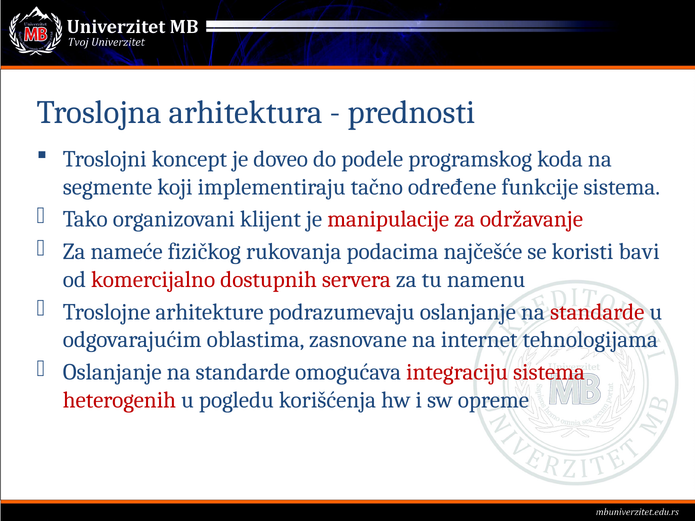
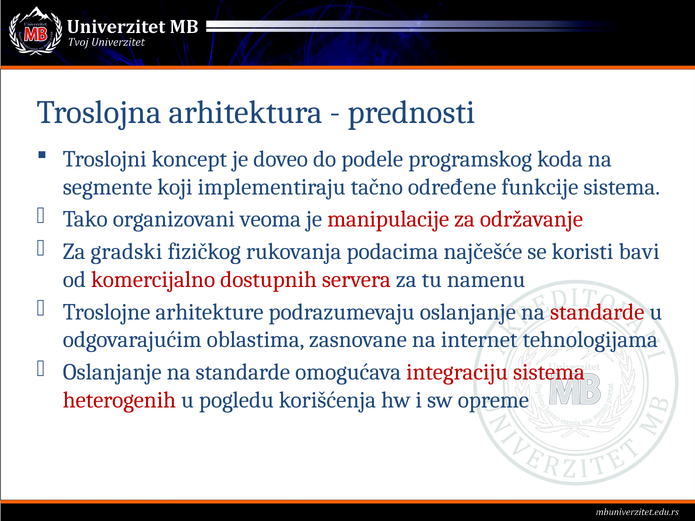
klijent: klijent -> veoma (271, 219)
nameće: nameće -> gradski (126, 252)
